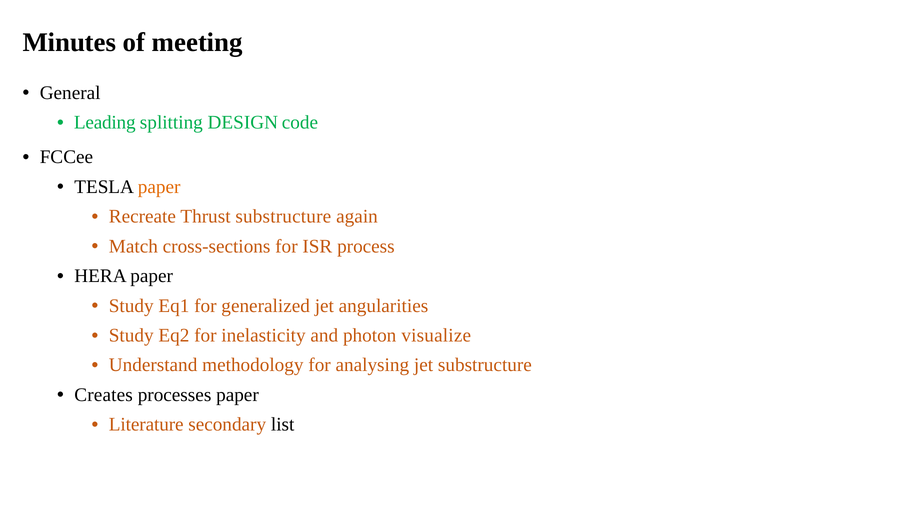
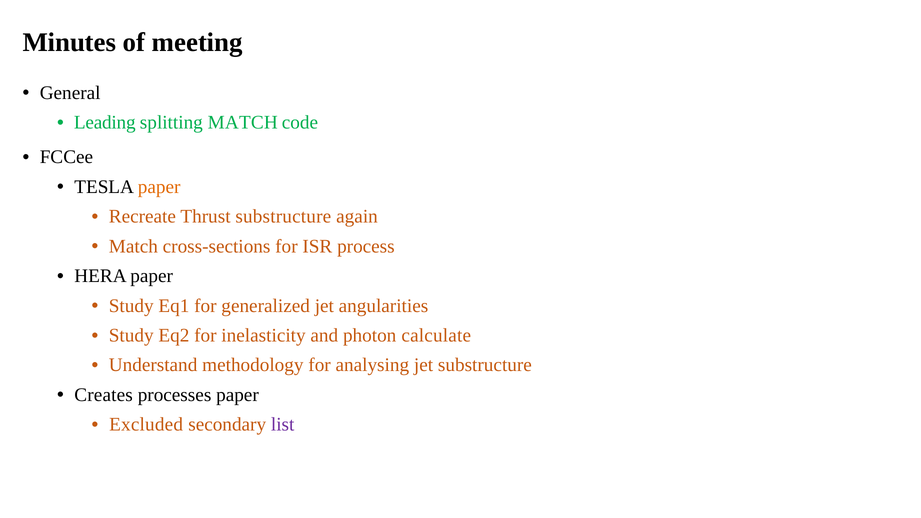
splitting DESIGN: DESIGN -> MATCH (243, 123)
visualize: visualize -> calculate (436, 335)
Literature: Literature -> Excluded (146, 425)
list colour: black -> purple (283, 425)
